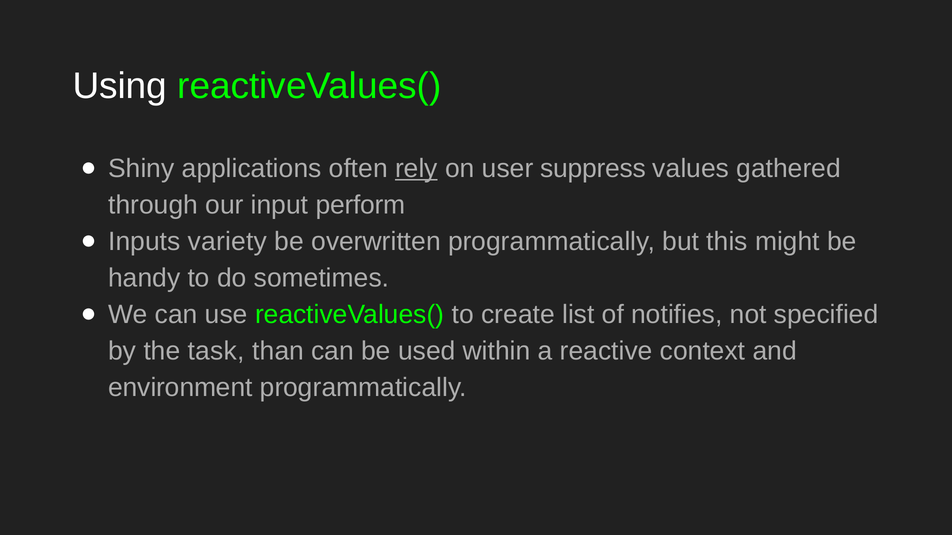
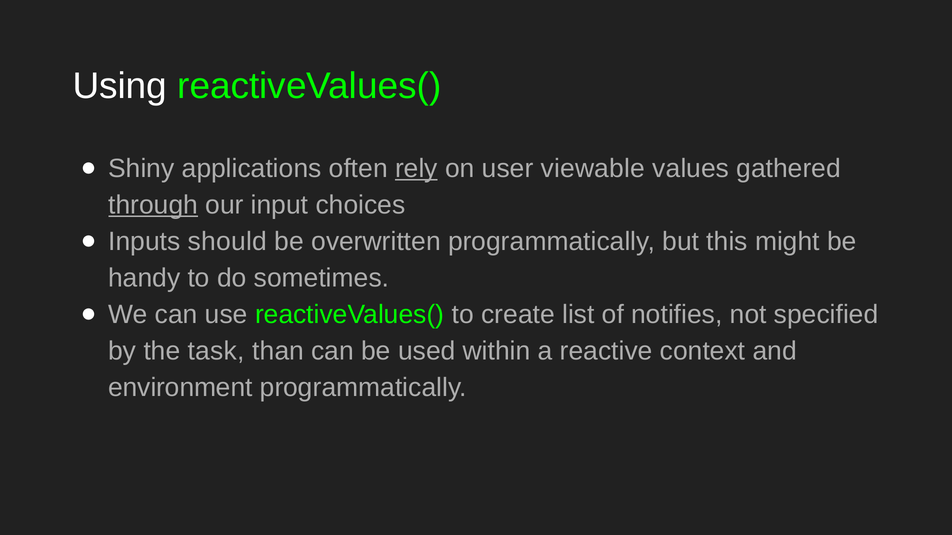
suppress: suppress -> viewable (593, 169)
through underline: none -> present (153, 205)
perform: perform -> choices (360, 205)
variety: variety -> should (227, 242)
